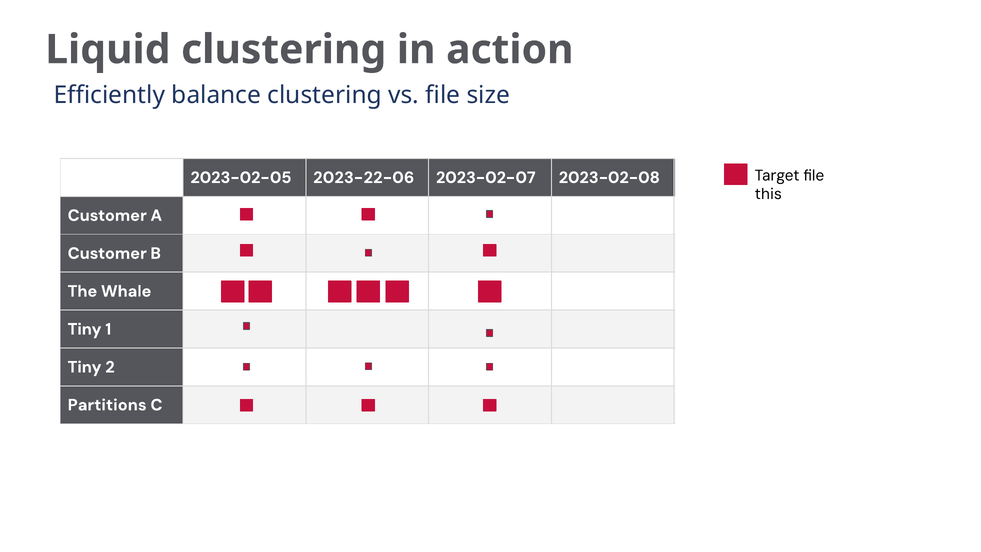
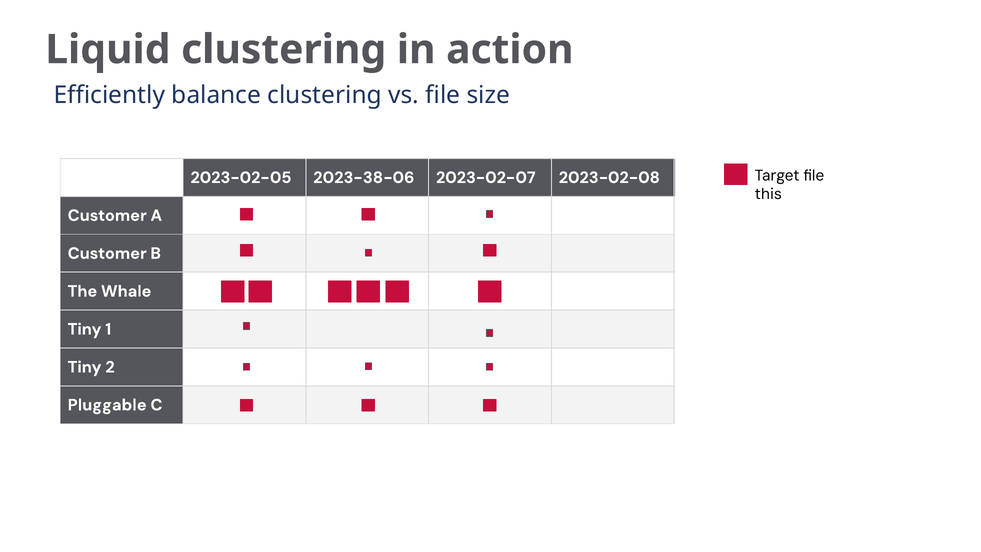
2023-22-06: 2023-22-06 -> 2023-38-06 (364, 178)
Partitions: Partitions -> Pluggable (107, 405)
